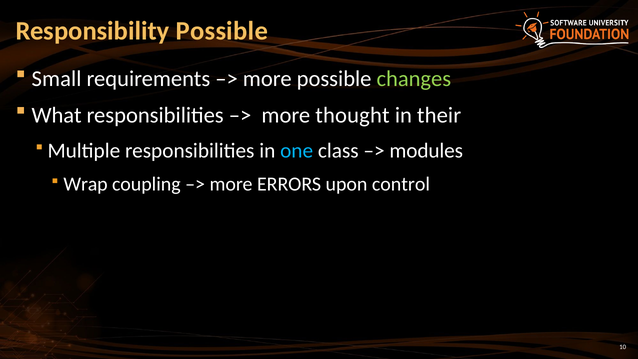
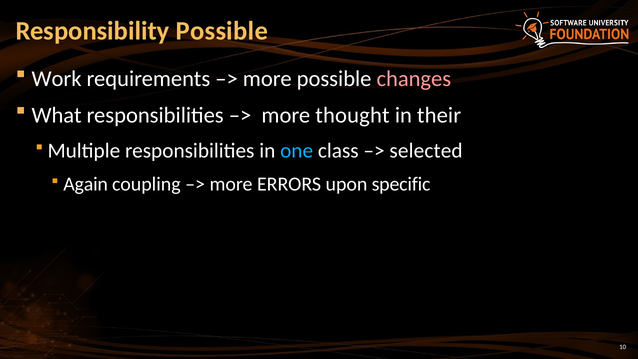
Small: Small -> Work (57, 79)
changes colour: light green -> pink (414, 79)
modules: modules -> selected (426, 151)
Wrap: Wrap -> Again (86, 184)
control: control -> specific (401, 184)
